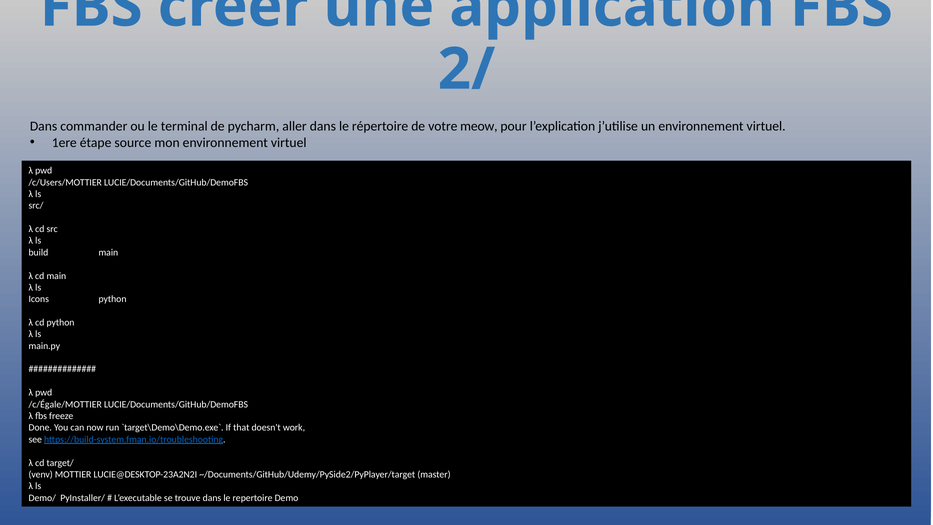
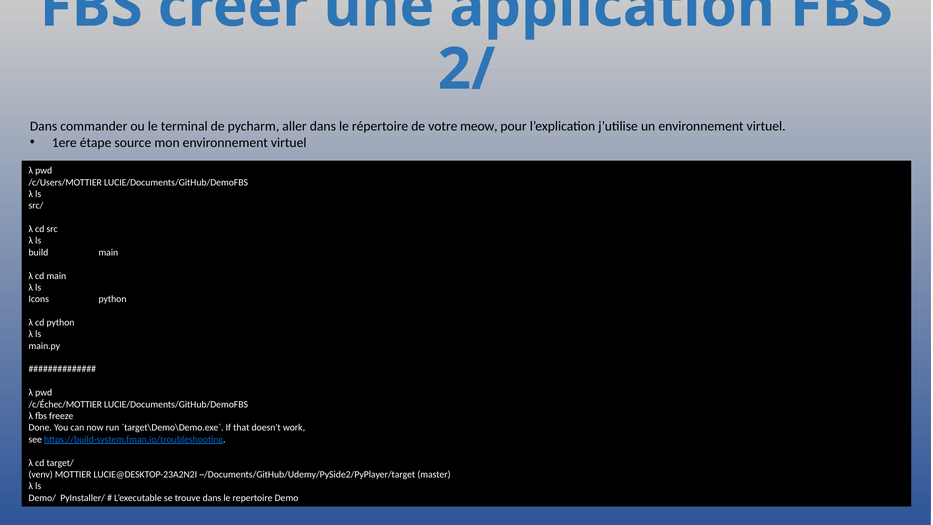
/c/Égale/MOTTIER: /c/Égale/MOTTIER -> /c/Échec/MOTTIER (65, 404)
